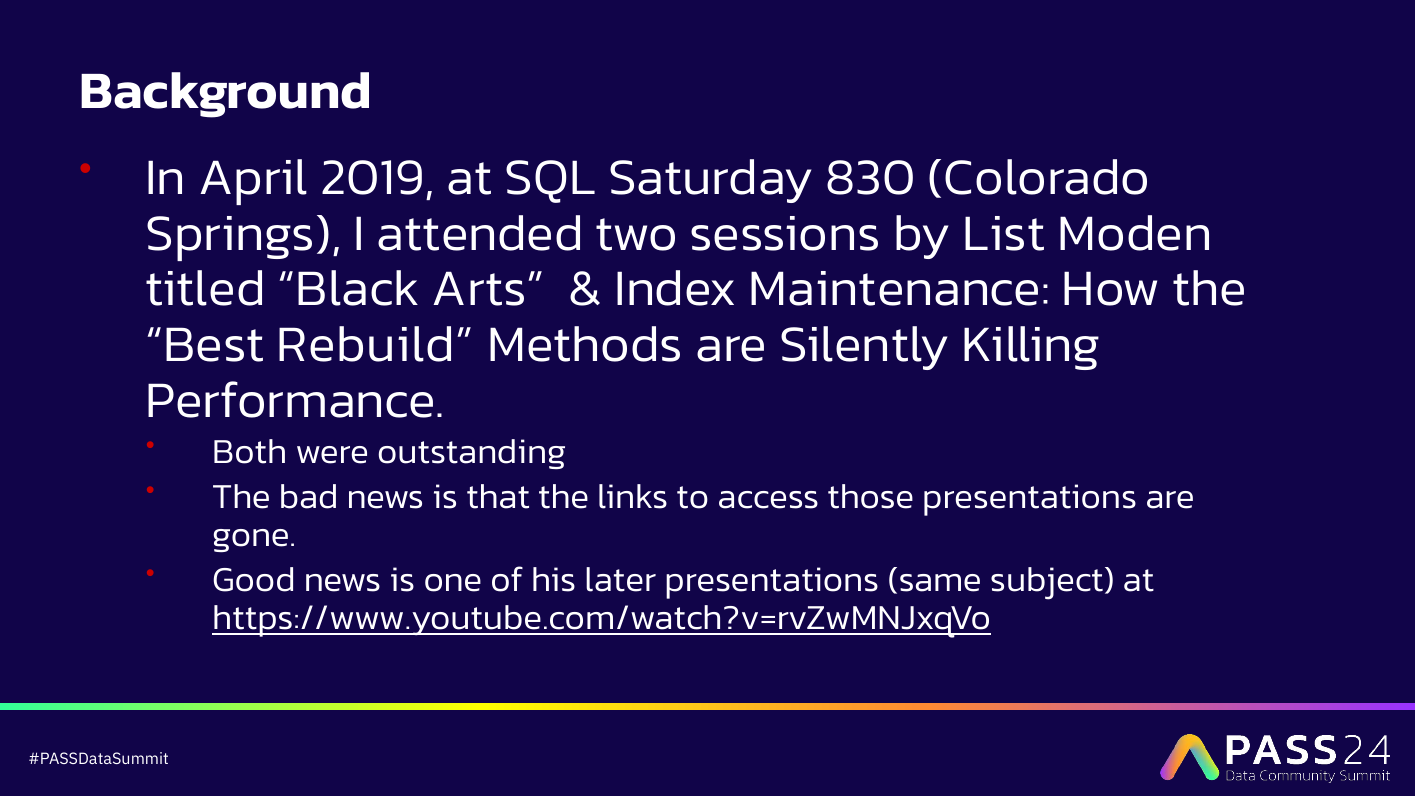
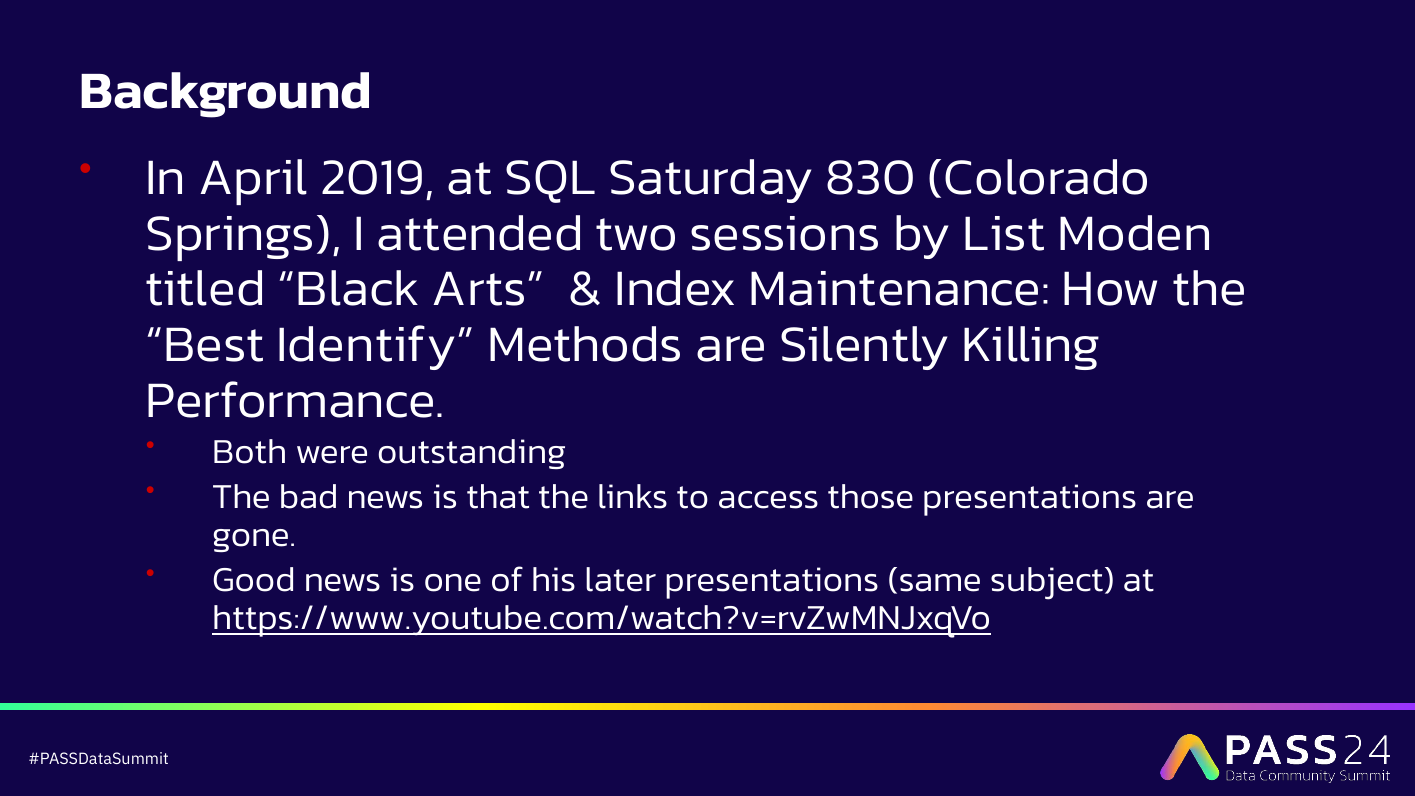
Rebuild: Rebuild -> Identify (376, 345)
